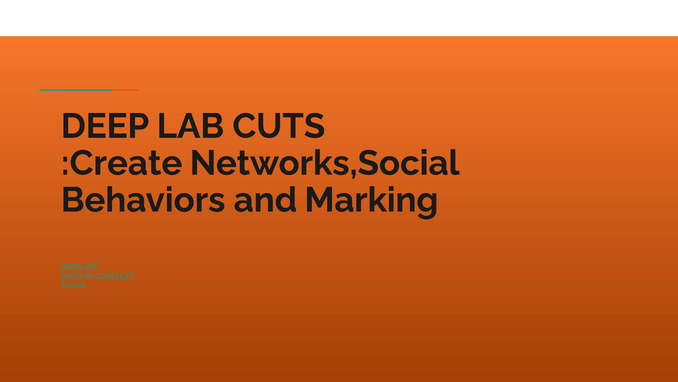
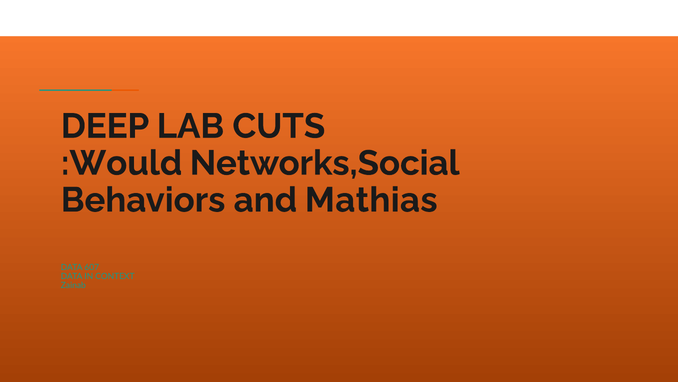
:Create: :Create -> :Would (122, 163)
Marking: Marking -> Mathias (371, 200)
